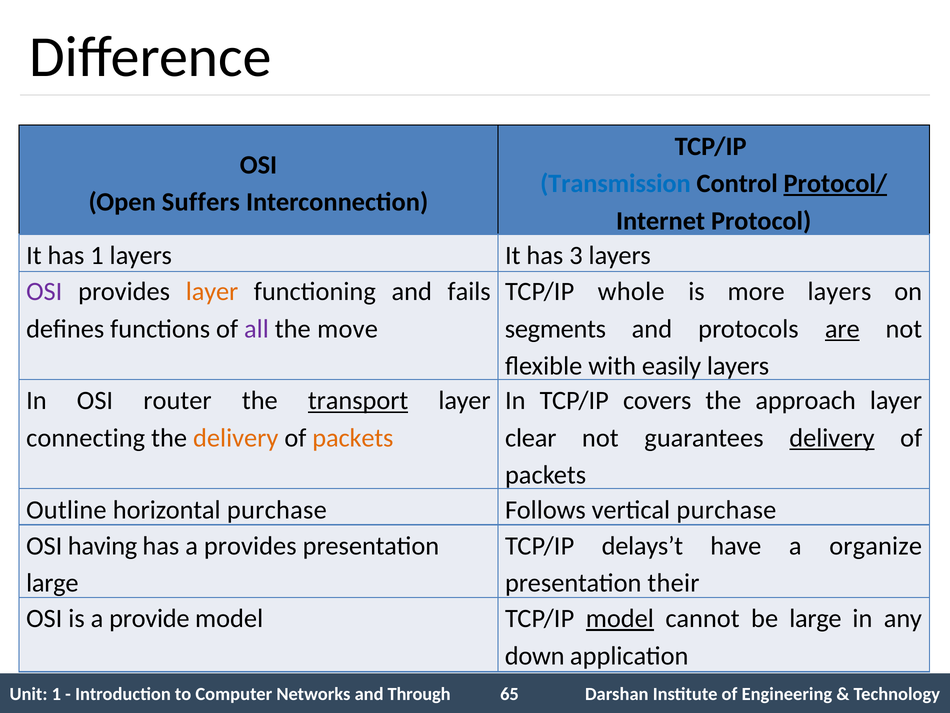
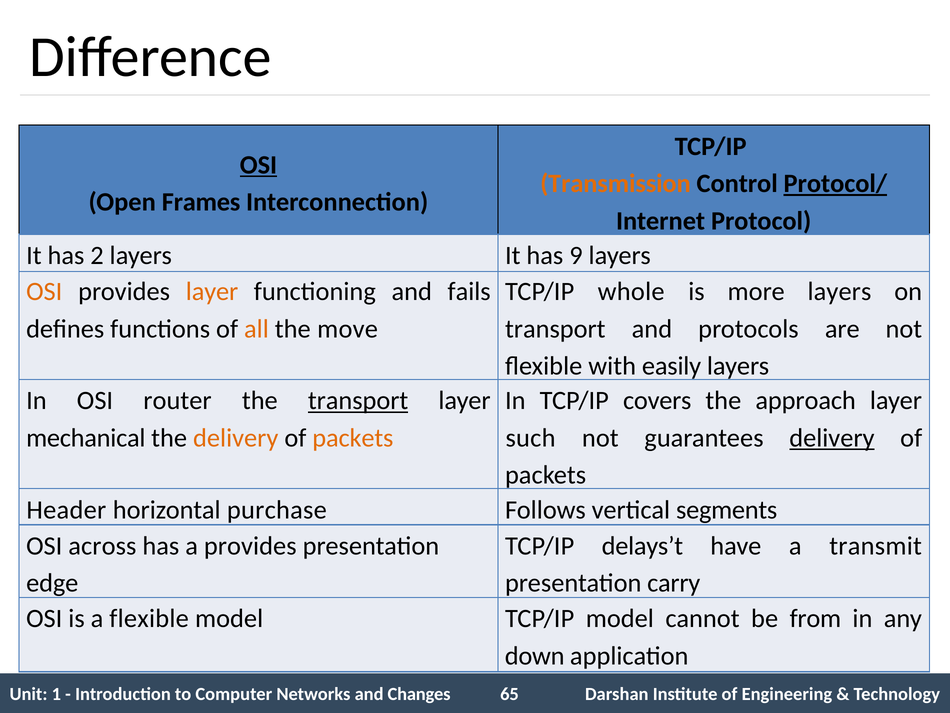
OSI underline: none -> present (258, 165)
Transmission colour: blue -> orange (615, 183)
Suffers: Suffers -> Frames (201, 202)
has 1: 1 -> 2 (97, 255)
3: 3 -> 9 (576, 255)
OSI colour: purple -> orange (44, 292)
all colour: purple -> orange (256, 329)
segments: segments -> transport (555, 329)
are underline: present -> none (842, 329)
connecting: connecting -> mechanical (86, 438)
clear: clear -> such (531, 438)
Outline: Outline -> Header (66, 509)
vertical purchase: purchase -> segments (727, 509)
having: having -> across (102, 546)
organize: organize -> transmit (876, 546)
large: large -> edge (52, 583)
their: their -> carry (674, 583)
a provide: provide -> flexible (149, 618)
model underline: present -> none (620, 618)
be large: large -> from (815, 618)
Through: Through -> Changes (419, 693)
